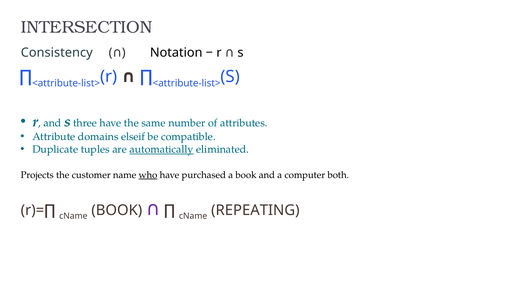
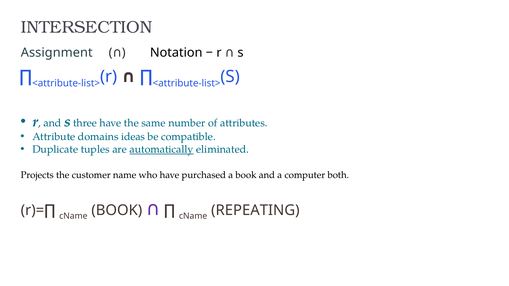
Consistency: Consistency -> Assignment (57, 53)
elseif: elseif -> ideas (133, 137)
who underline: present -> none (148, 175)
